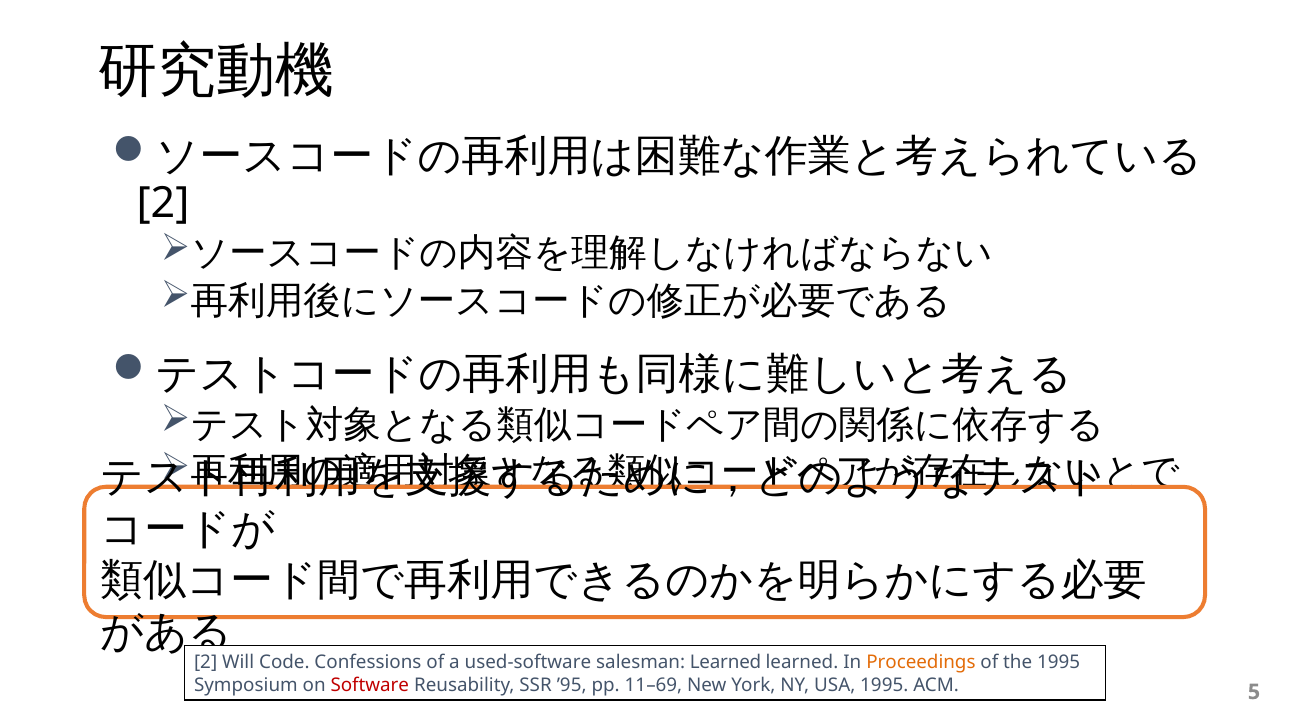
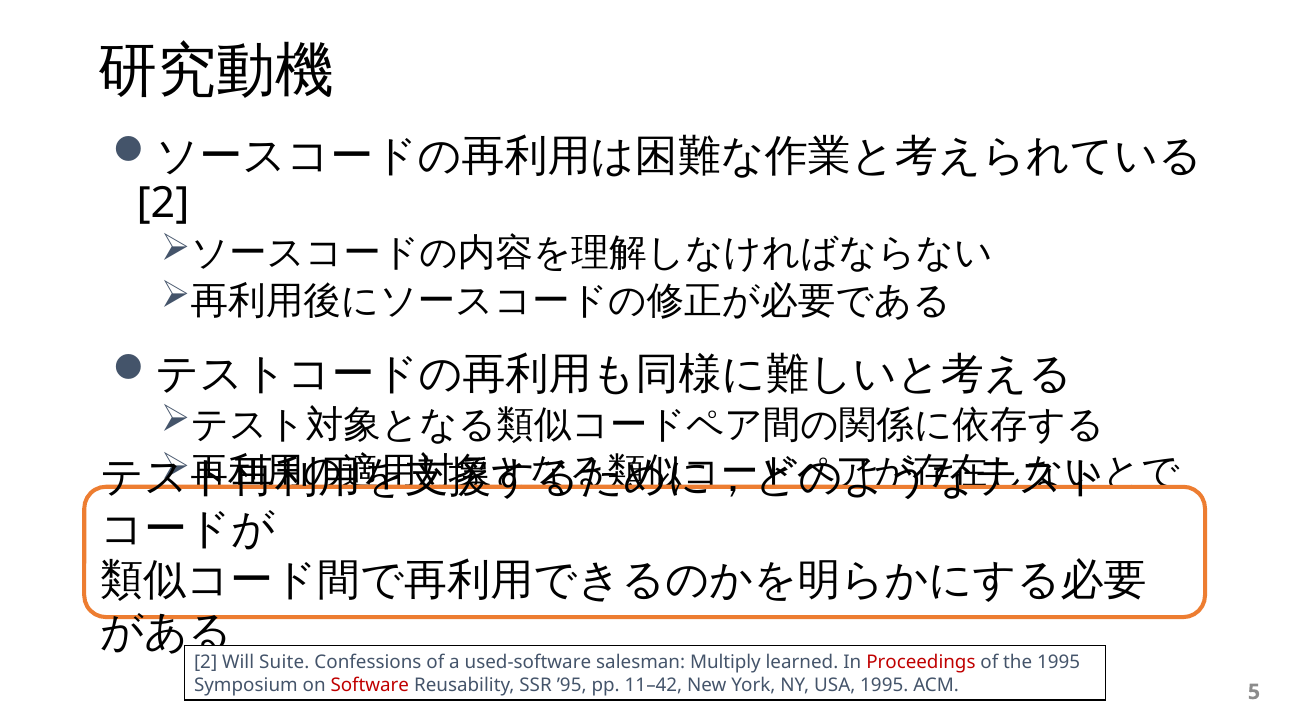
Code: Code -> Suite (284, 662)
salesman Learned: Learned -> Multiply (725, 662)
Proceedings colour: orange -> red (921, 662)
11–69: 11–69 -> 11–42 (653, 685)
